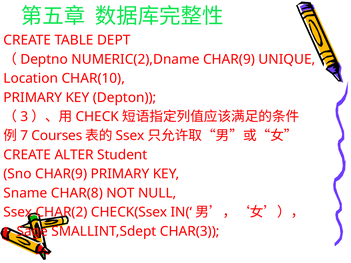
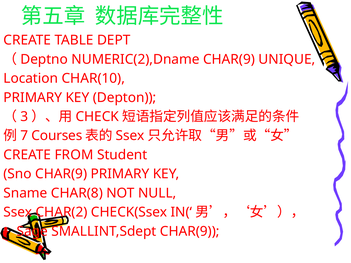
ALTER: ALTER -> FROM (74, 155)
SMALLINT,Sdept CHAR(3: CHAR(3 -> CHAR(9 (190, 231)
